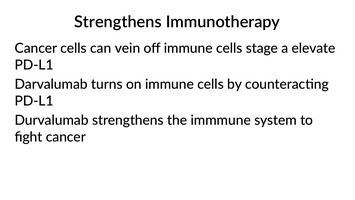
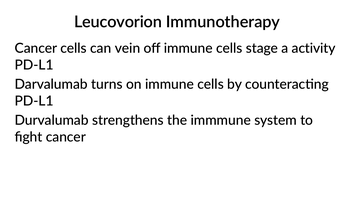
Strengthens: Strengthens -> Leucovorion (118, 22)
elevate: elevate -> activity (314, 48)
